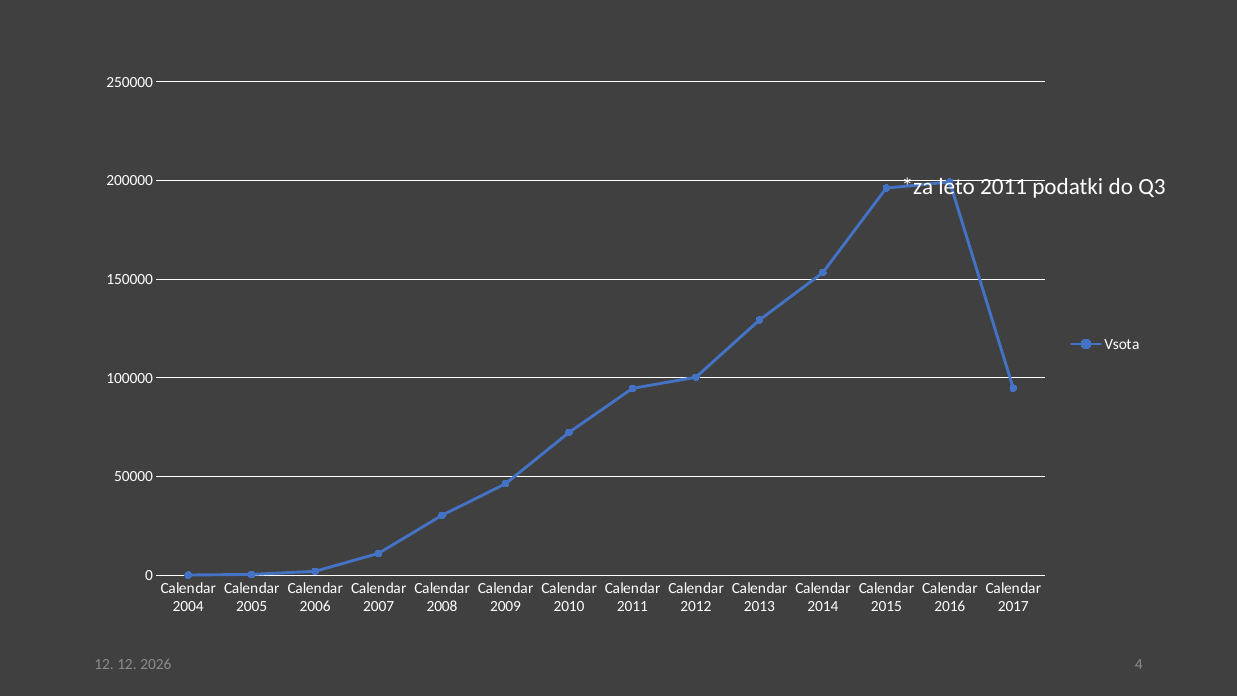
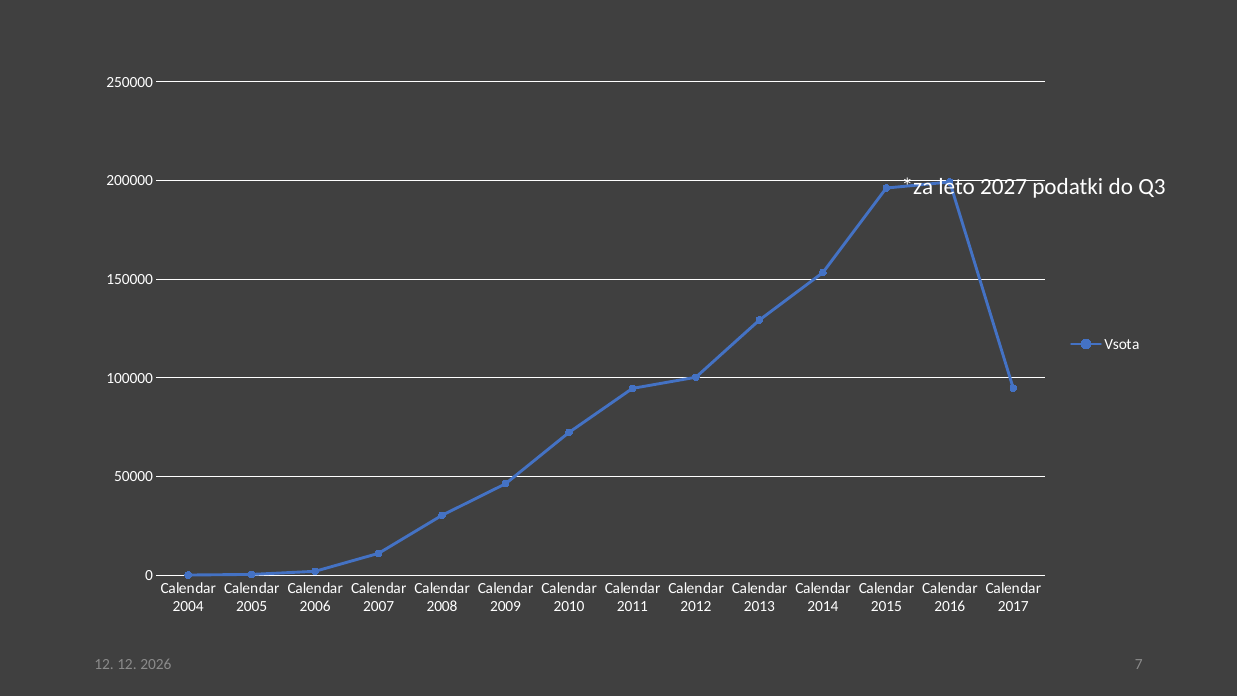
leto 2011: 2011 -> 2027 (1004, 187)
4: 4 -> 7 (1139, 664)
